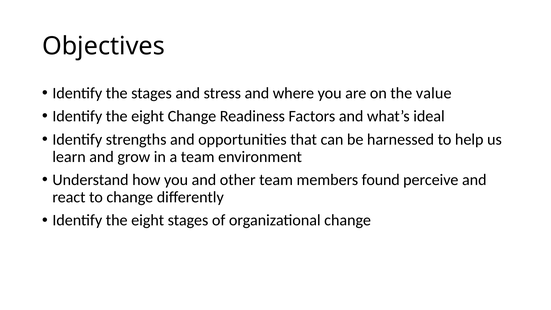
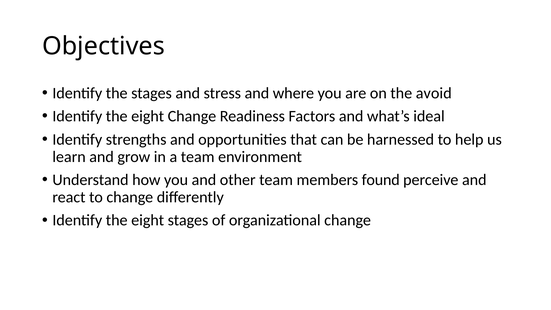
value: value -> avoid (434, 93)
